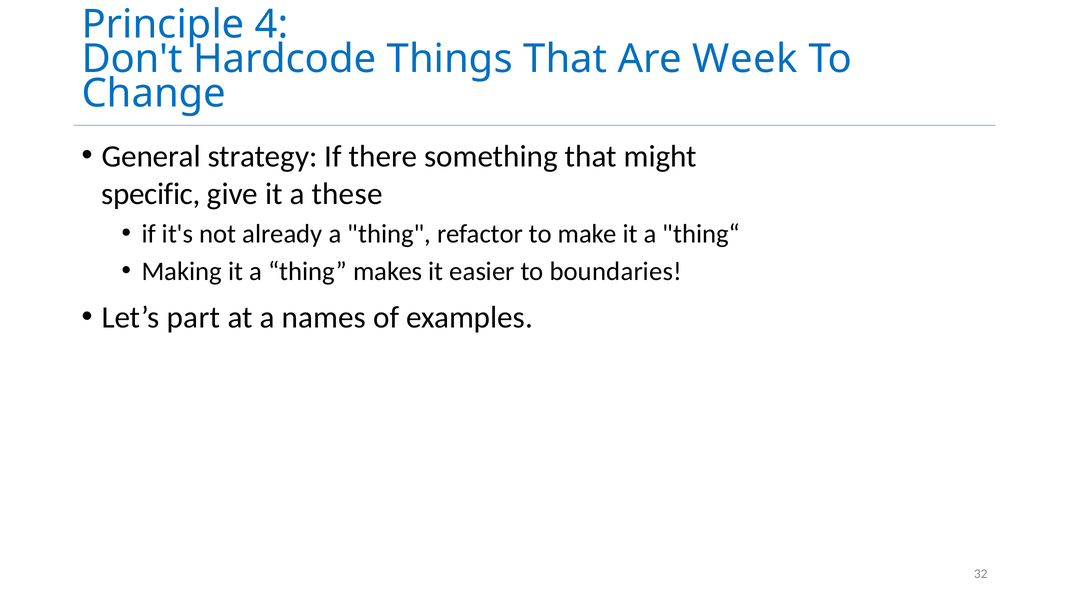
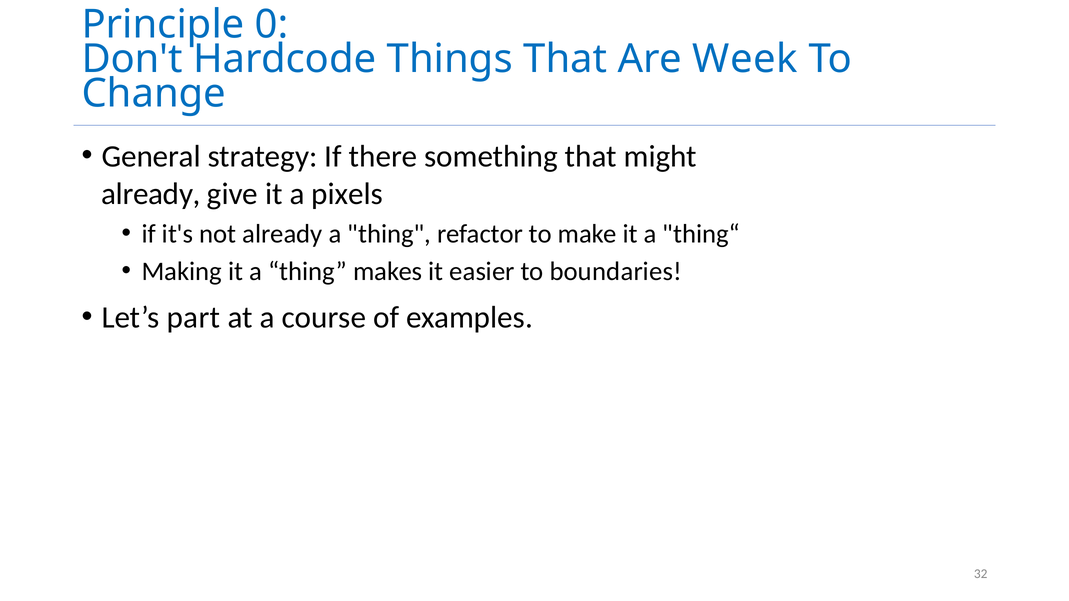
4: 4 -> 0 (272, 24)
specific: specific -> already (151, 194)
these: these -> pixels (347, 194)
names: names -> course (324, 318)
